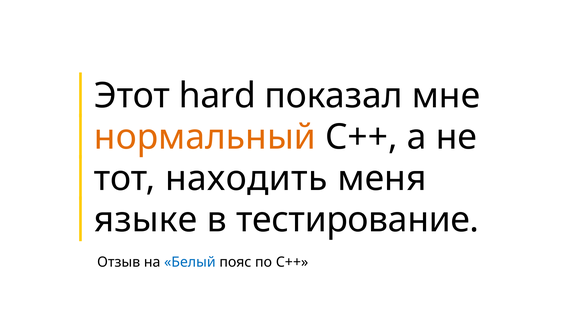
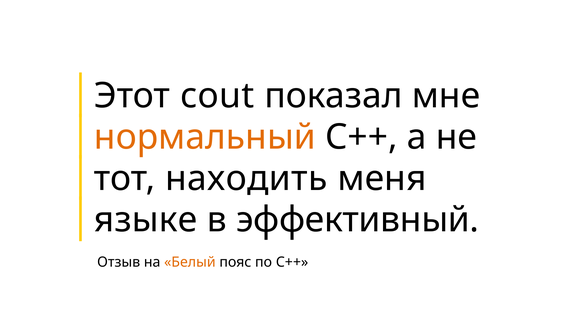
hard: hard -> cout (217, 96)
тестирование: тестирование -> эффективный (358, 220)
Белый colour: blue -> orange (190, 262)
